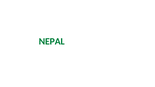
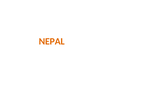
NEPAL colour: green -> orange (52, 41)
